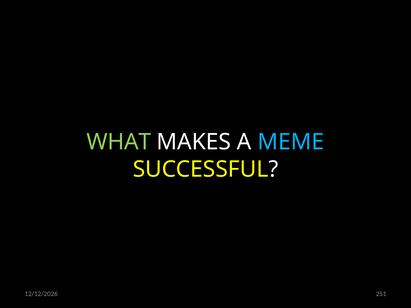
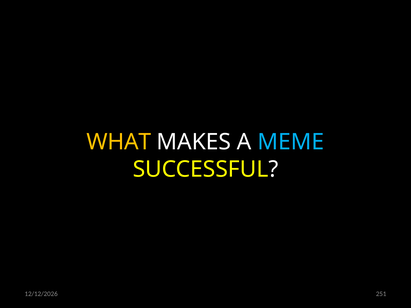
WHAT colour: light green -> yellow (119, 142)
